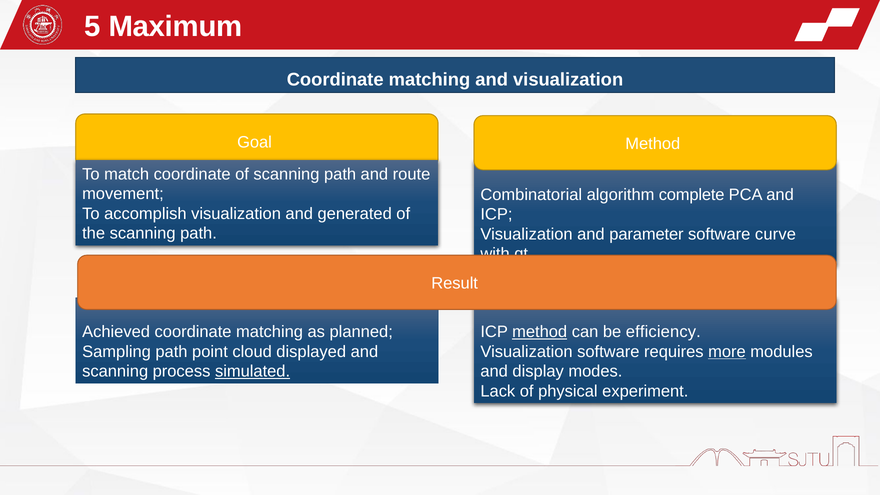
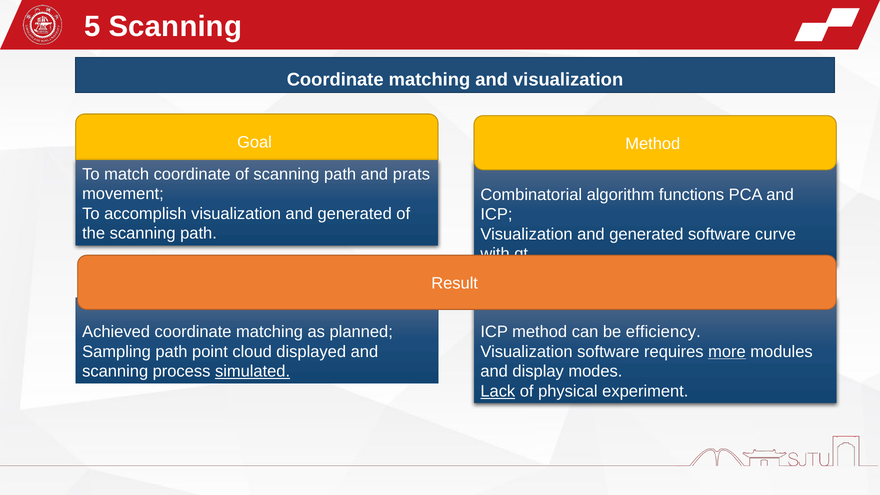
5 Maximum: Maximum -> Scanning (175, 27)
route: route -> prats (411, 174)
complete: complete -> functions (692, 195)
parameter: parameter -> generated (646, 234)
method underline: present -> none (540, 332)
Lack underline: none -> present (498, 391)
